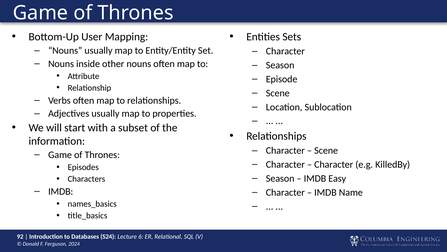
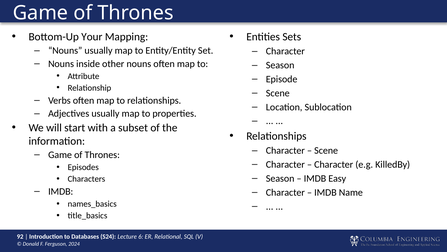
User: User -> Your (92, 37)
